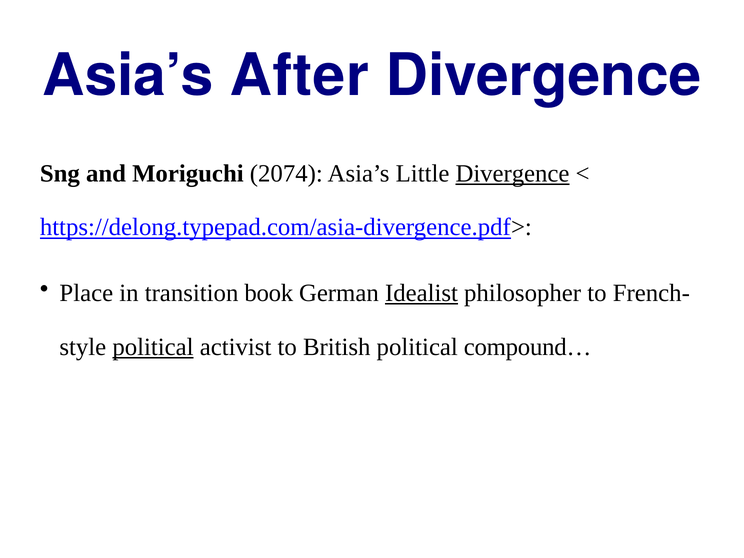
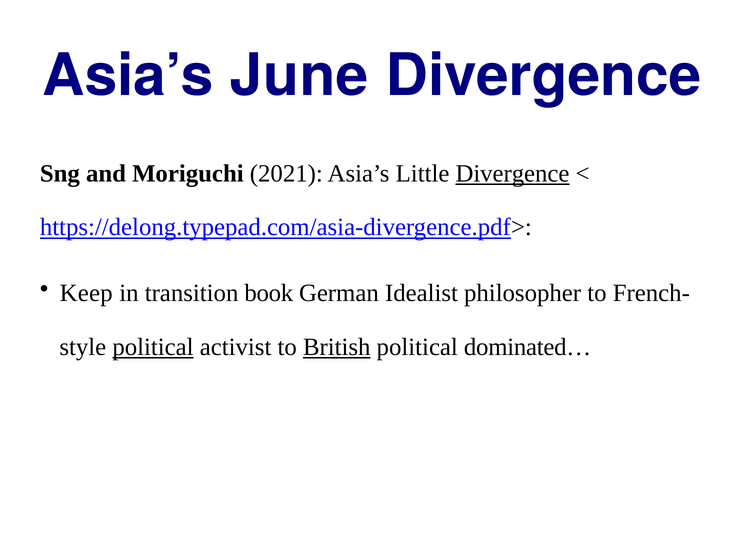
After: After -> June (299, 76)
2074: 2074 -> 2021 (286, 173)
Place: Place -> Keep (86, 293)
Idealist underline: present -> none (421, 293)
British underline: none -> present (337, 347)
compound…: compound… -> dominated… (528, 347)
